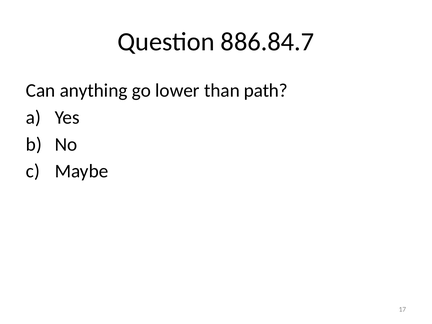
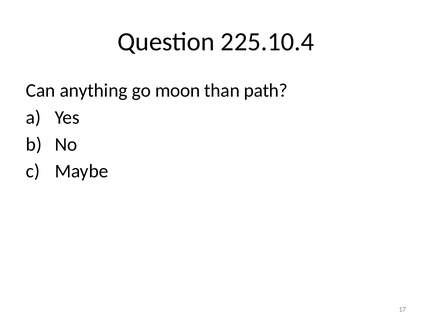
886.84.7: 886.84.7 -> 225.10.4 (267, 42)
lower: lower -> moon (178, 91)
